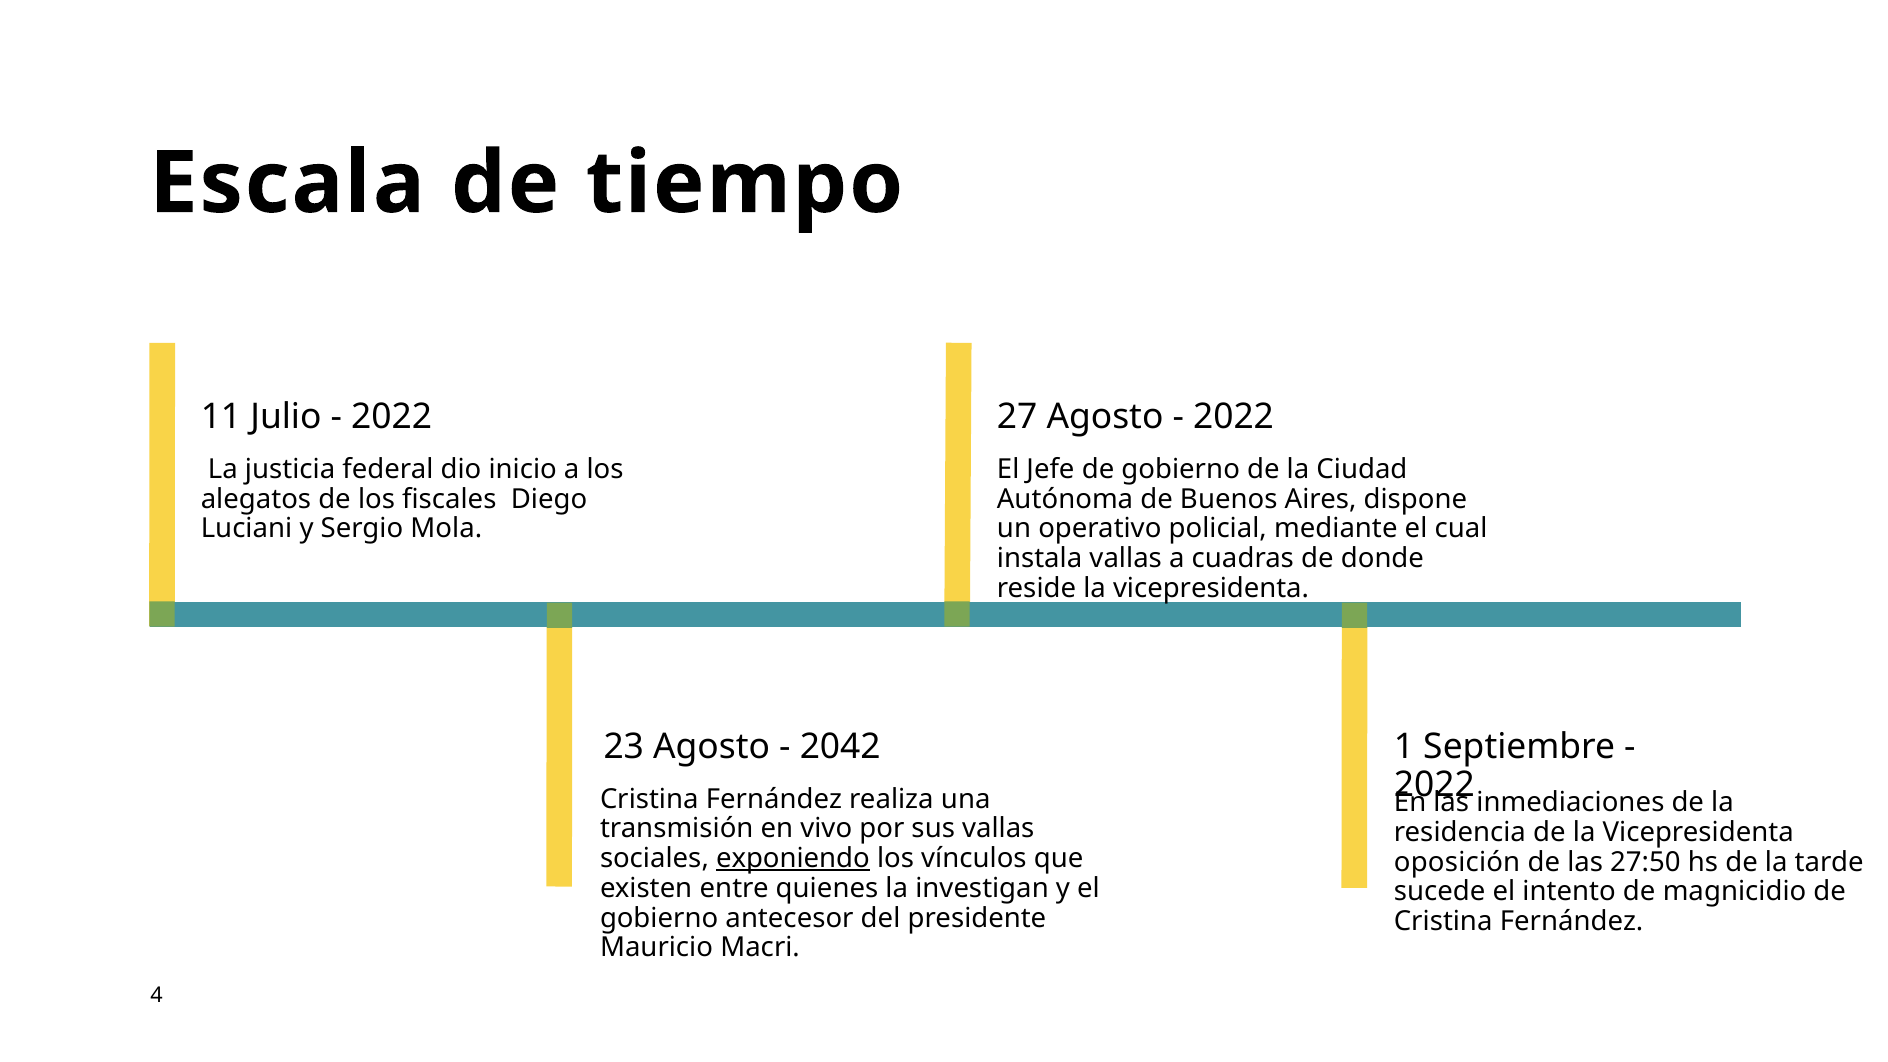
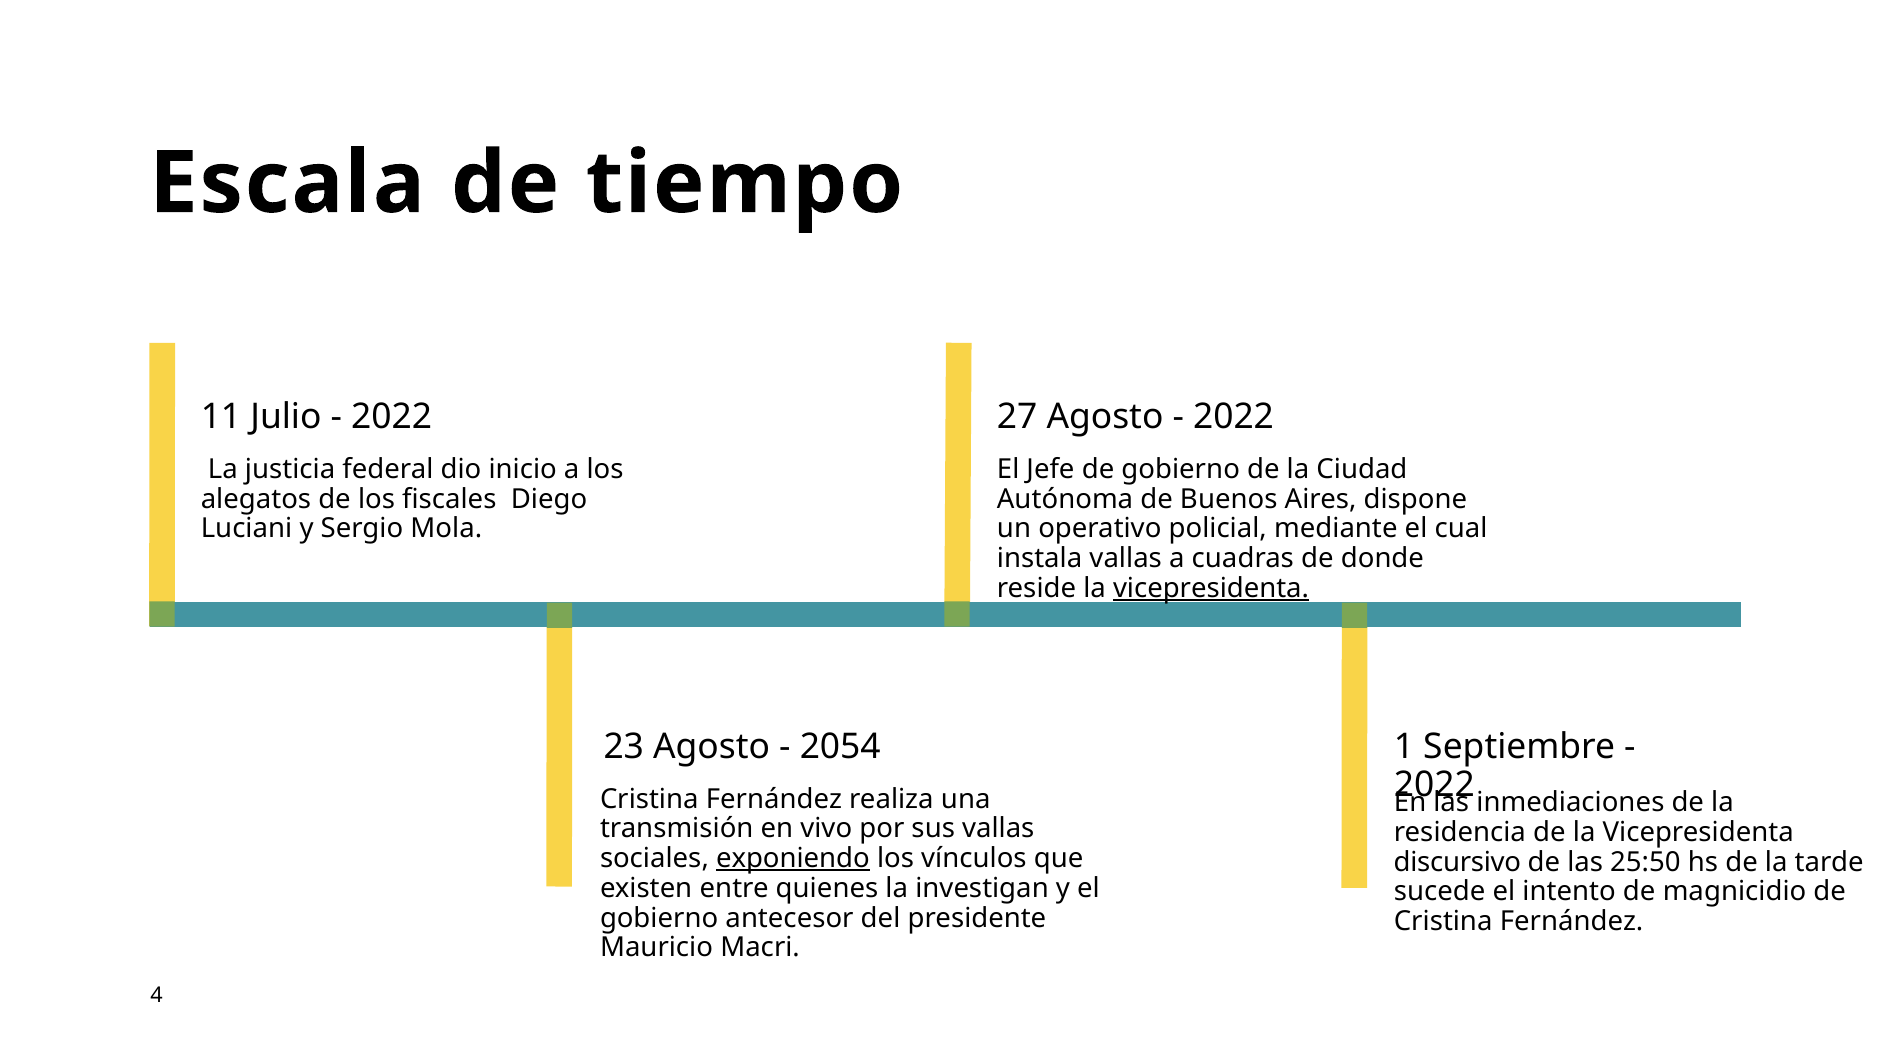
vicepresidenta underline: none -> present (1211, 588)
2042: 2042 -> 2054 (840, 747)
oposición: oposición -> discursivo (1457, 862)
27:50: 27:50 -> 25:50 (1645, 862)
